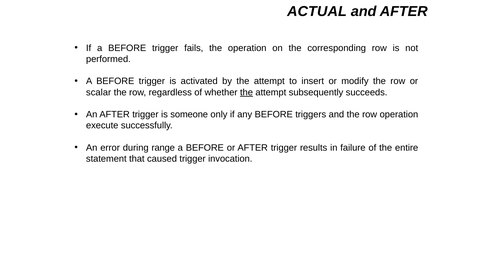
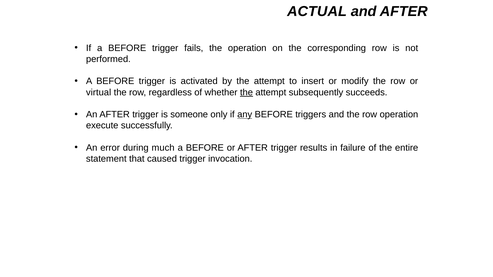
scalar: scalar -> virtual (99, 92)
any underline: none -> present (245, 115)
range: range -> much (163, 148)
